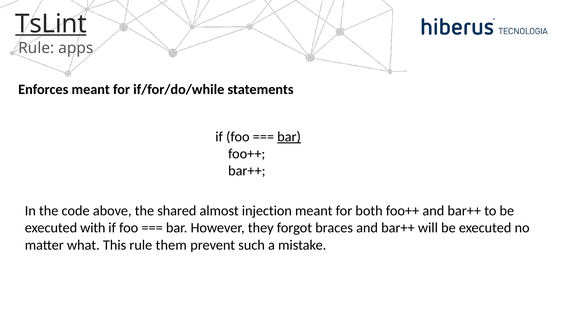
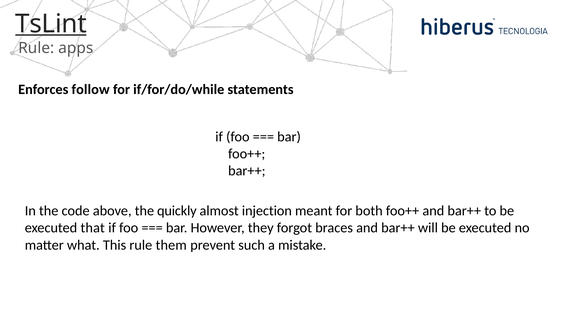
Enforces meant: meant -> follow (91, 89)
bar underline: present -> none (289, 137)
shared: shared -> quickly (177, 210)
with: with -> that (93, 228)
